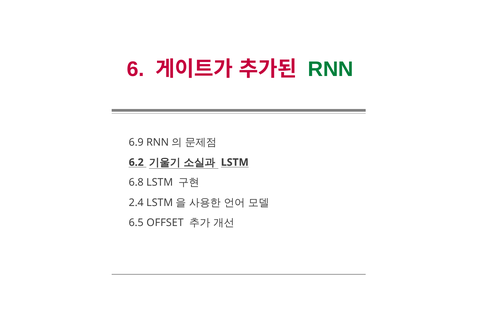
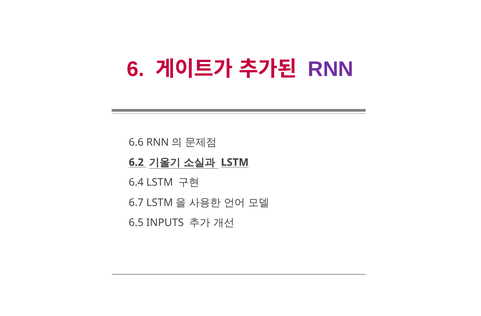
RNN colour: green -> purple (331, 69)
6.9: 6.9 -> 6.6 (136, 142)
6.8: 6.8 -> 6.4 (136, 182)
2.4: 2.4 -> 6.7 (136, 203)
OFFSET: OFFSET -> INPUTS (165, 223)
